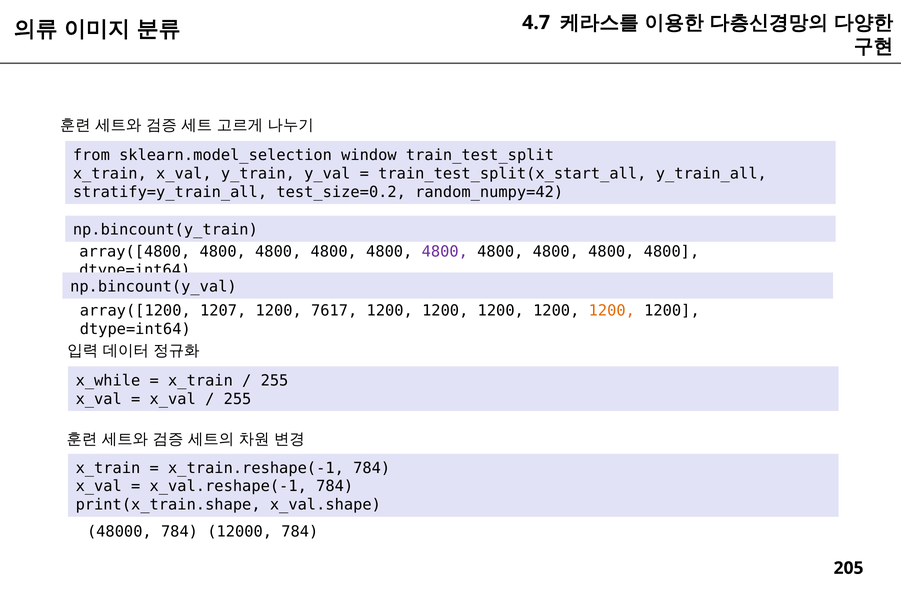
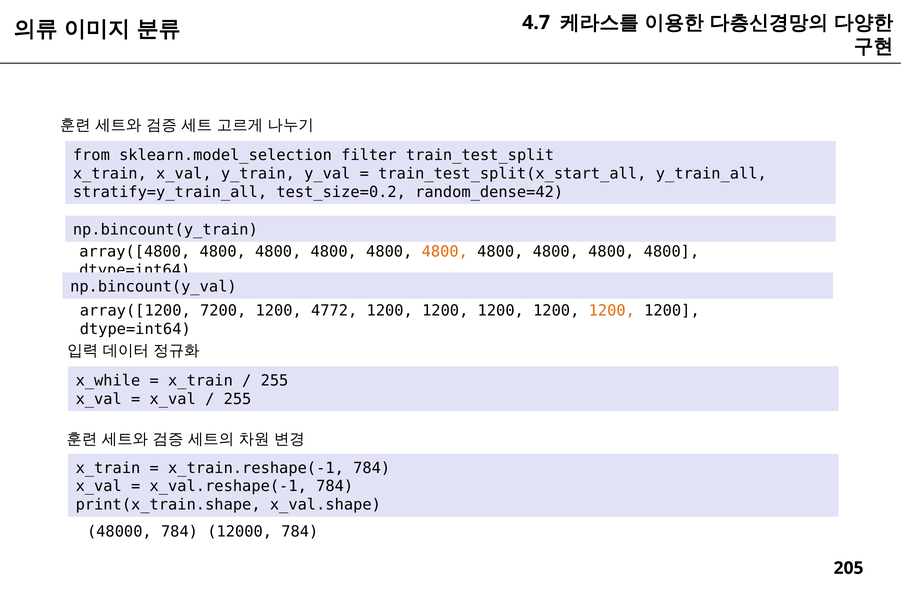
window: window -> filter (369, 155)
random_numpy=42: random_numpy=42 -> random_dense=42 (489, 192)
4800 colour: purple -> orange (445, 252)
1207: 1207 -> 7200 (223, 310)
7617: 7617 -> 4772 (334, 310)
